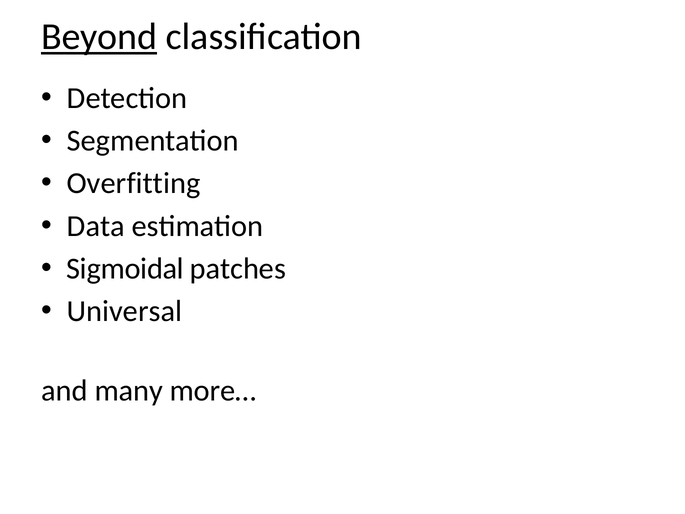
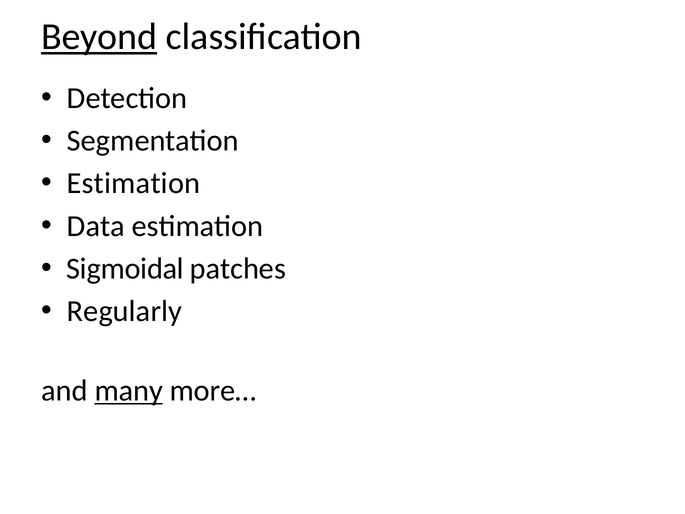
Overfitting: Overfitting -> Estimation (134, 183)
Universal: Universal -> Regularly (124, 311)
many underline: none -> present (129, 390)
